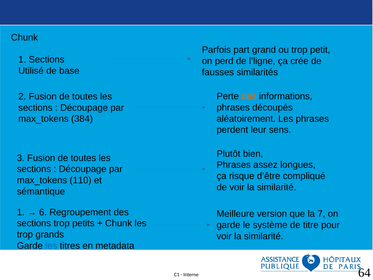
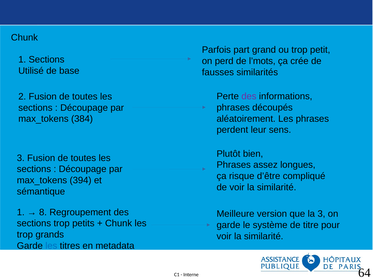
l’ligne: l’ligne -> l’mots (262, 61)
des colour: orange -> purple (249, 96)
110: 110 -> 394 (81, 180)
6: 6 -> 8 (43, 212)
la 7: 7 -> 3 (321, 214)
